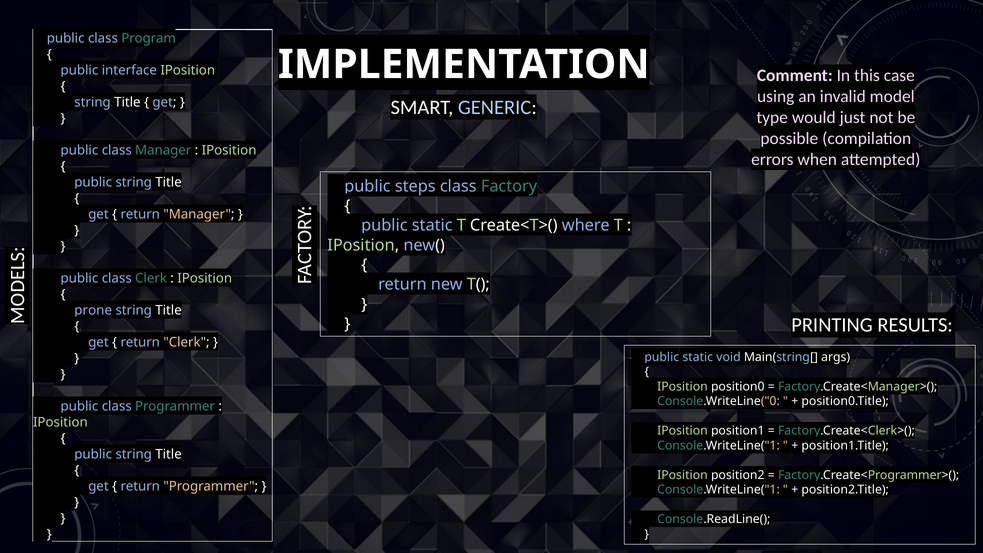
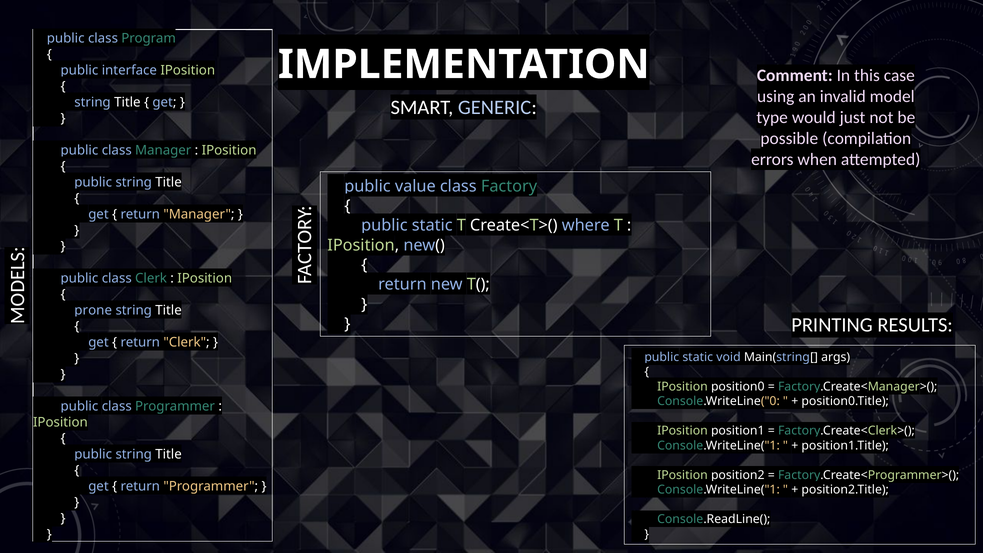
steps: steps -> value (415, 186)
